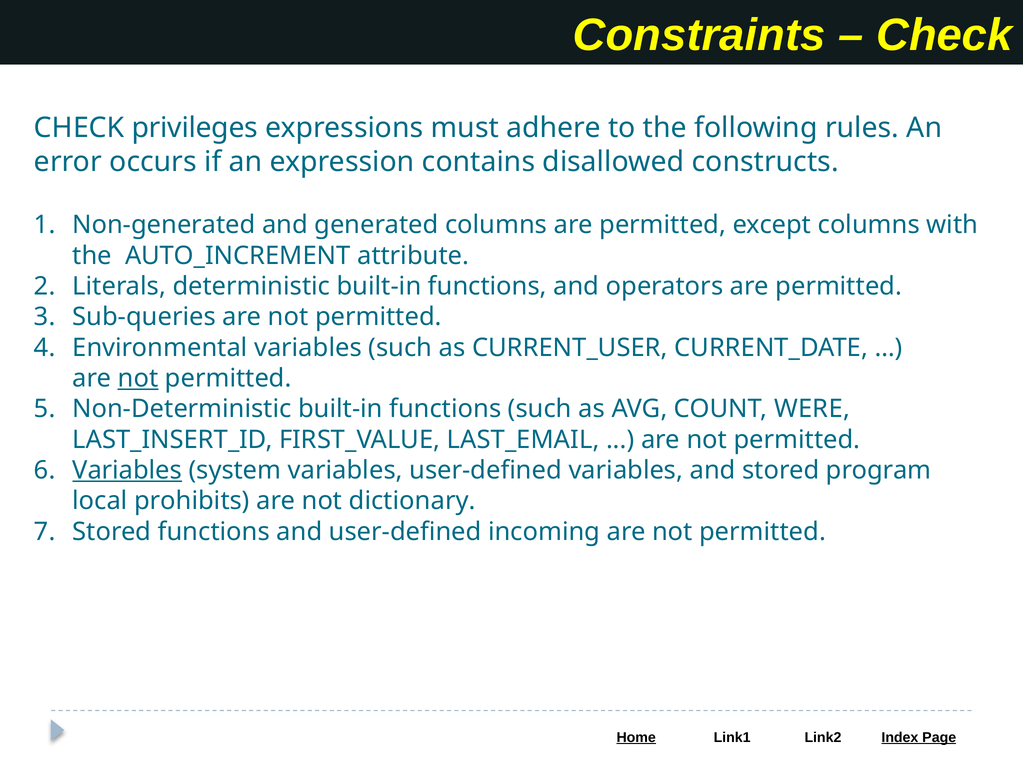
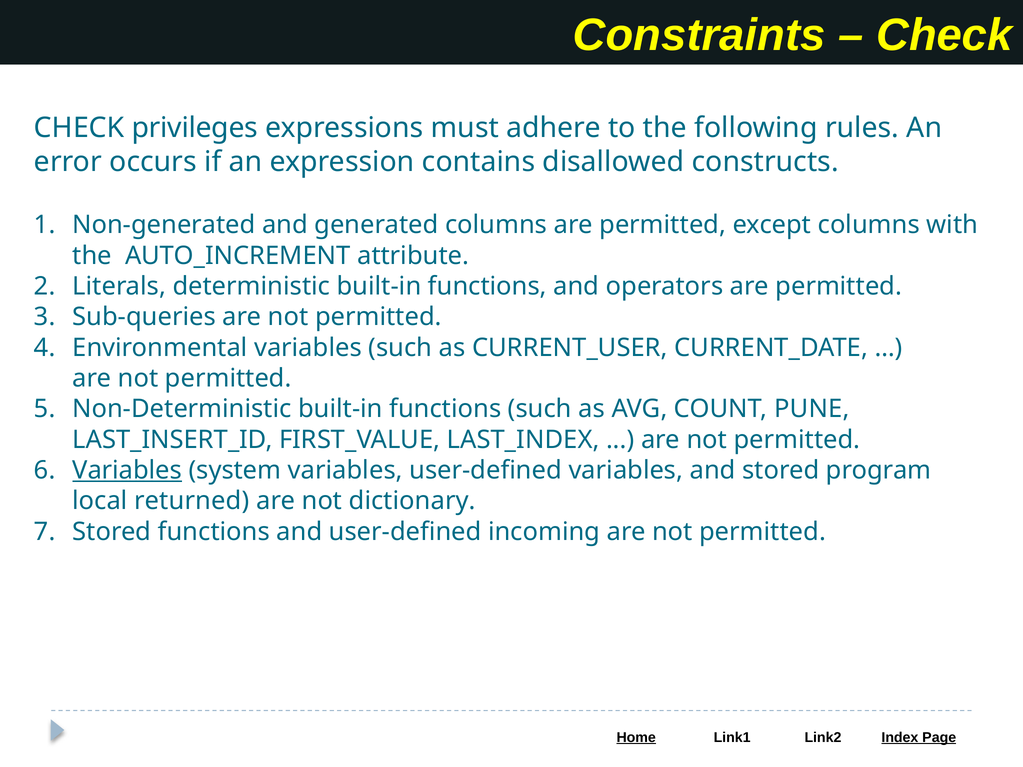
not underline: present -> none (138, 378)
WERE: WERE -> PUNE (812, 409)
LAST_EMAIL: LAST_EMAIL -> LAST_INDEX (523, 440)
prohibits: prohibits -> returned (192, 501)
